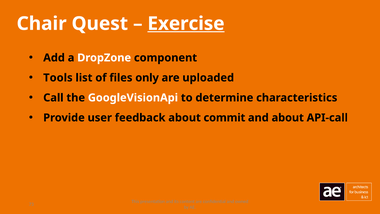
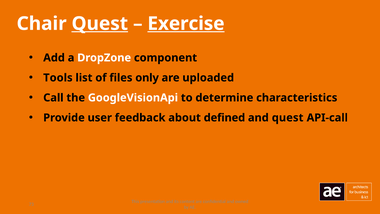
Quest underline: none -> present (100, 24)
commit: commit -> defined (224, 118)
and about: about -> quest (288, 118)
